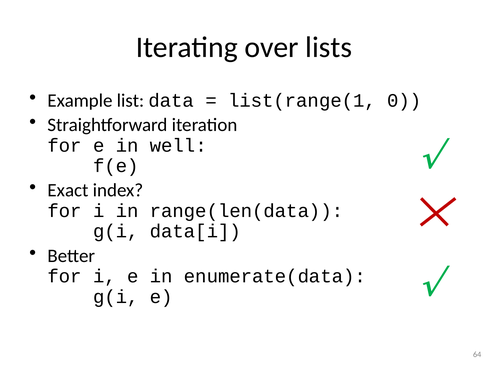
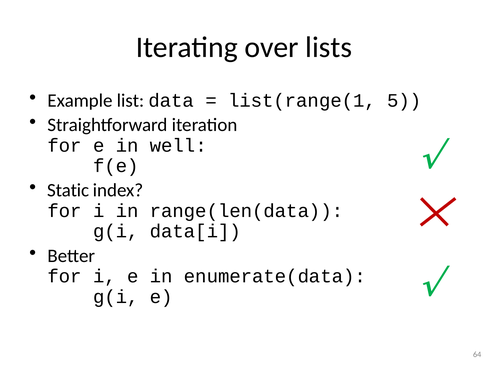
0: 0 -> 5 (404, 101)
Exact: Exact -> Static (68, 190)
